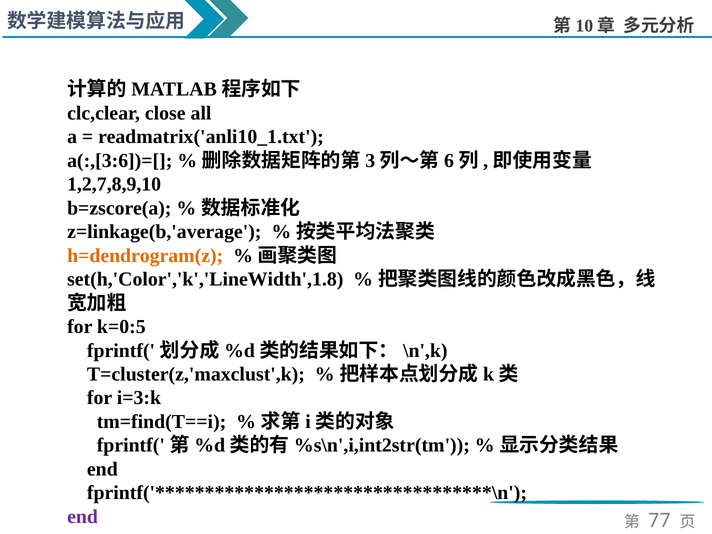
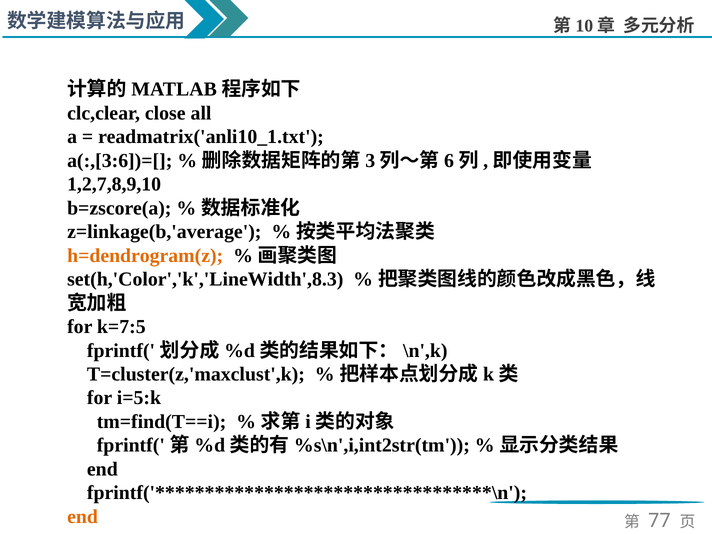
set(h,'Color','k','LineWidth',1.8: set(h,'Color','k','LineWidth',1.8 -> set(h,'Color','k','LineWidth',8.3 (205, 279)
k=0:5: k=0:5 -> k=7:5 (121, 327)
i=3:k: i=3:k -> i=5:k (139, 398)
end colour: purple -> orange (83, 517)
